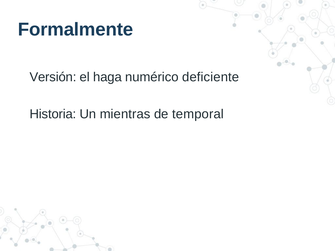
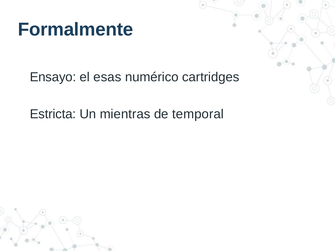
Versión: Versión -> Ensayo (53, 77)
haga: haga -> esas (107, 77)
deficiente: deficiente -> cartridges (211, 77)
Historia: Historia -> Estricta (53, 114)
